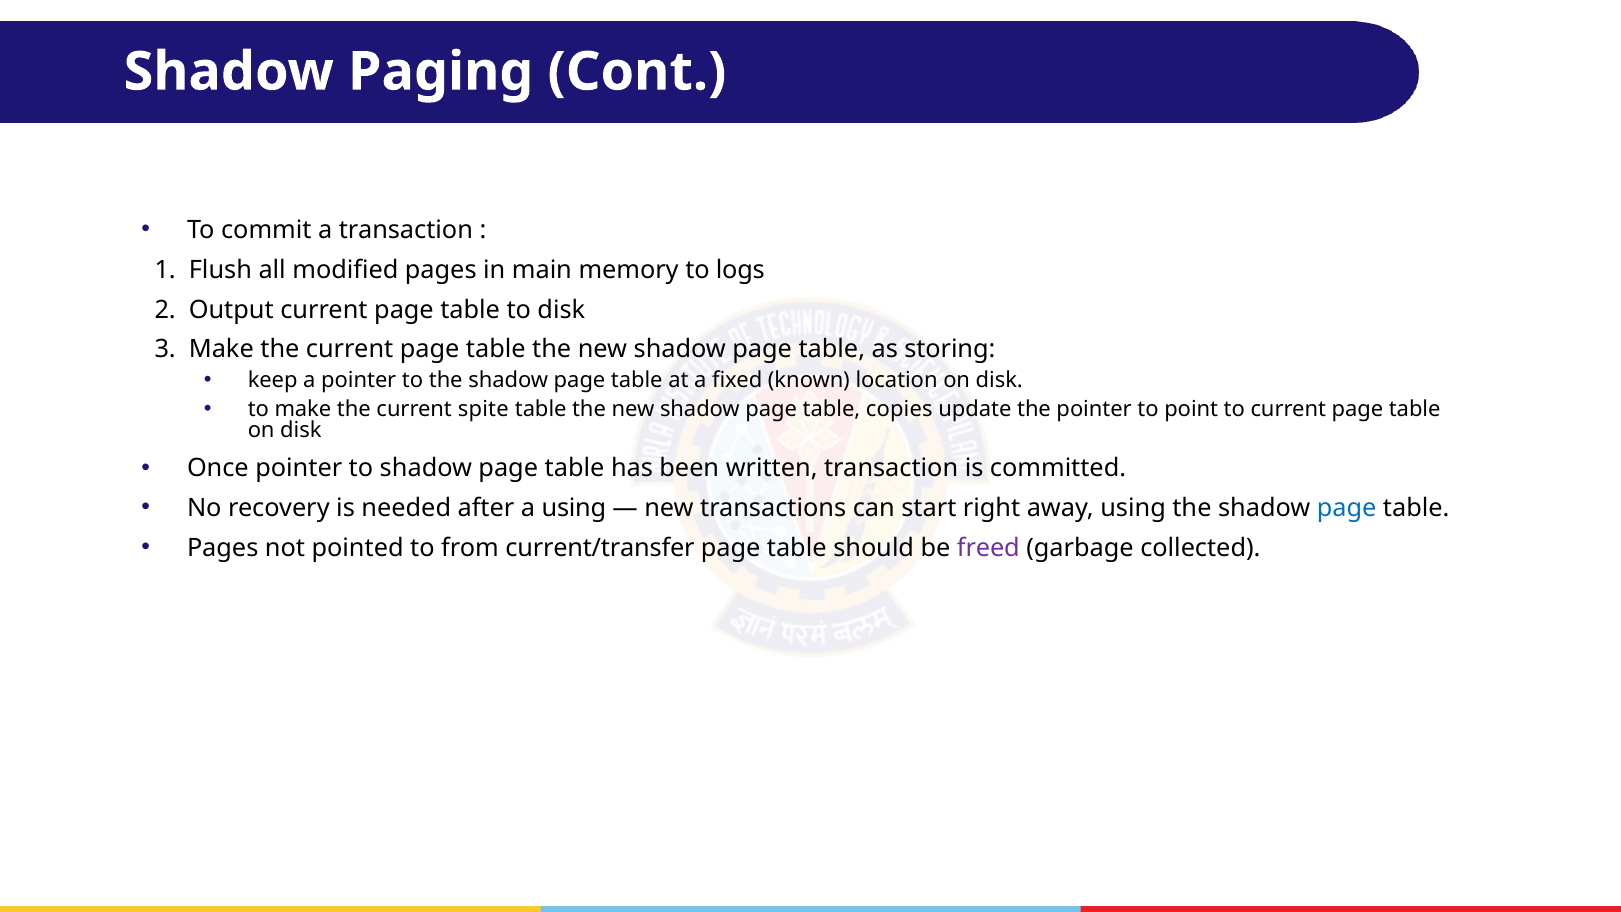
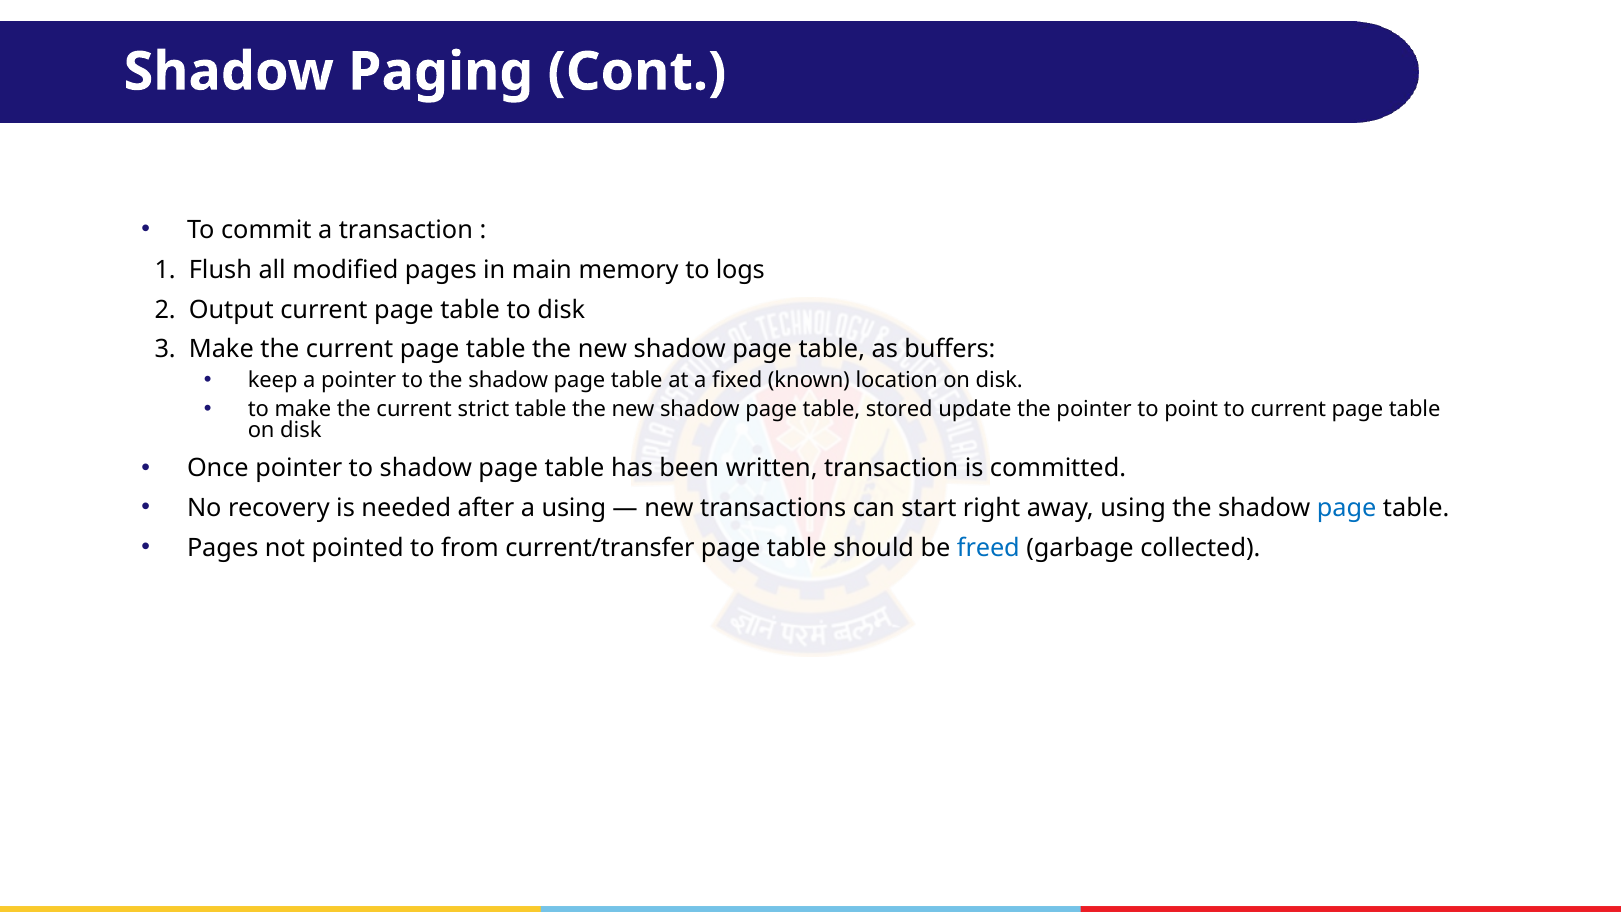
storing: storing -> buffers (950, 349)
spite: spite -> strict (483, 409)
copies: copies -> stored (899, 409)
freed colour: purple -> blue (988, 548)
